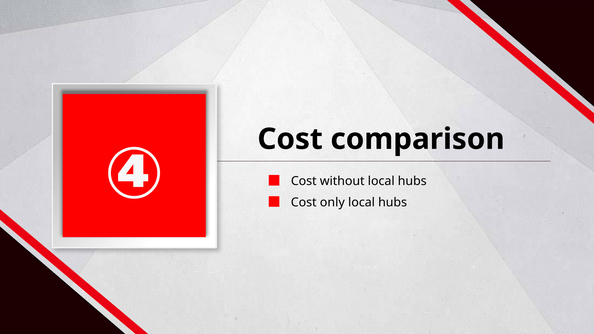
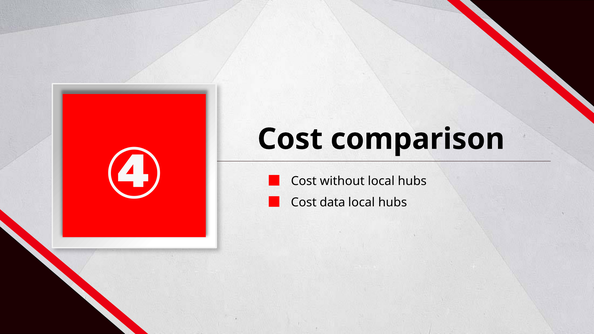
only: only -> data (332, 202)
